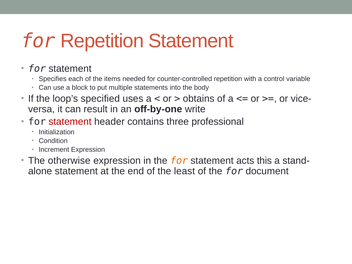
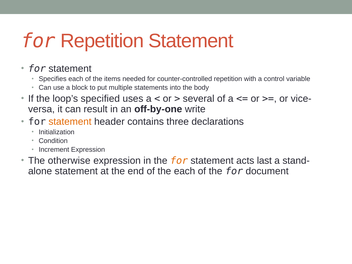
obtains: obtains -> several (199, 99)
statement colour: red -> orange (70, 122)
professional: professional -> declarations (218, 122)
this: this -> last (264, 161)
the least: least -> each (185, 171)
